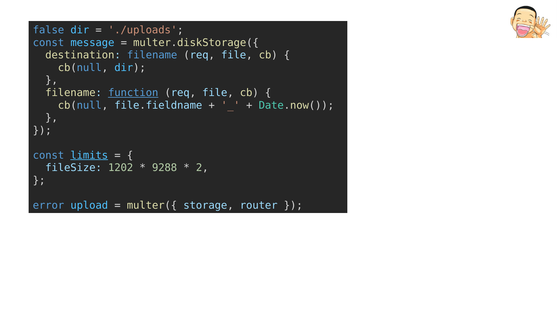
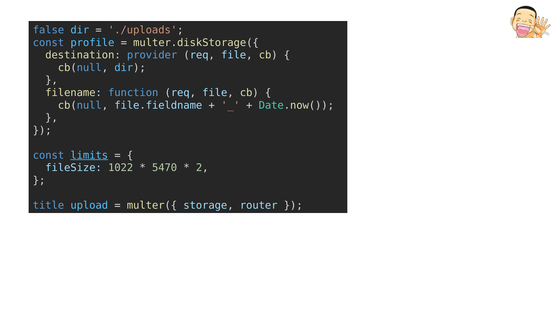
message: message -> profile (92, 43)
destination filename: filename -> provider (152, 55)
function underline: present -> none (133, 93)
1202: 1202 -> 1022 (121, 168)
9288: 9288 -> 5470 (165, 168)
error: error -> title (48, 206)
